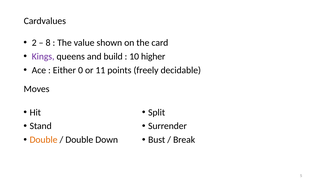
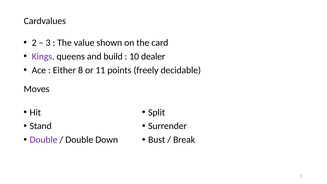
8: 8 -> 3 (48, 43)
higher: higher -> dealer (153, 56)
0: 0 -> 8 (81, 70)
Double colour: orange -> purple (44, 140)
